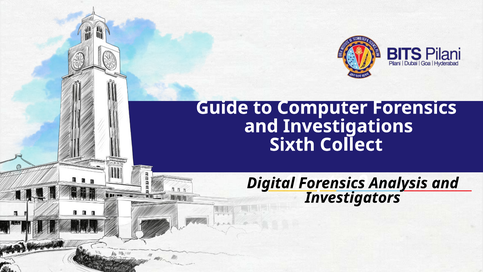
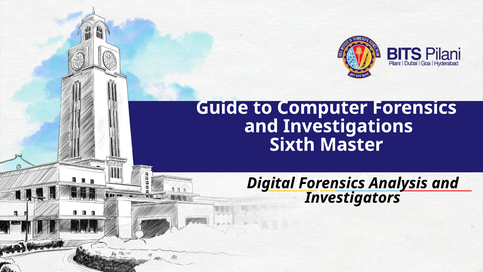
Collect: Collect -> Master (351, 145)
